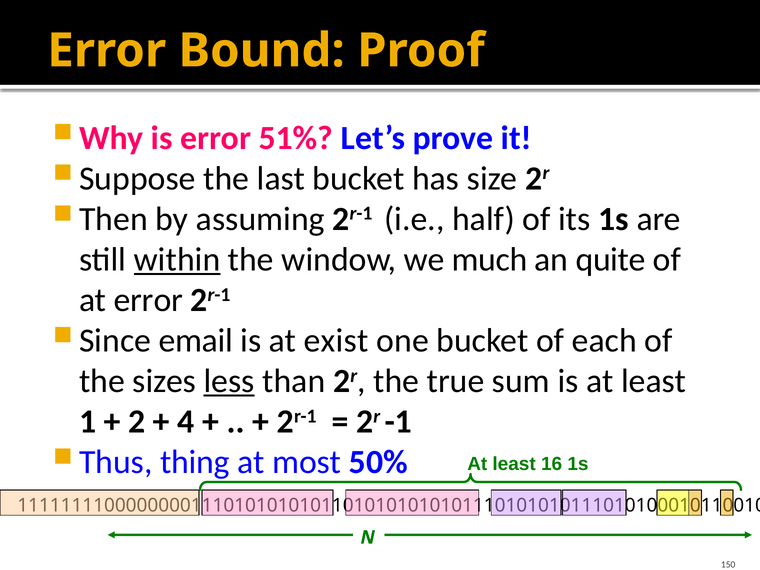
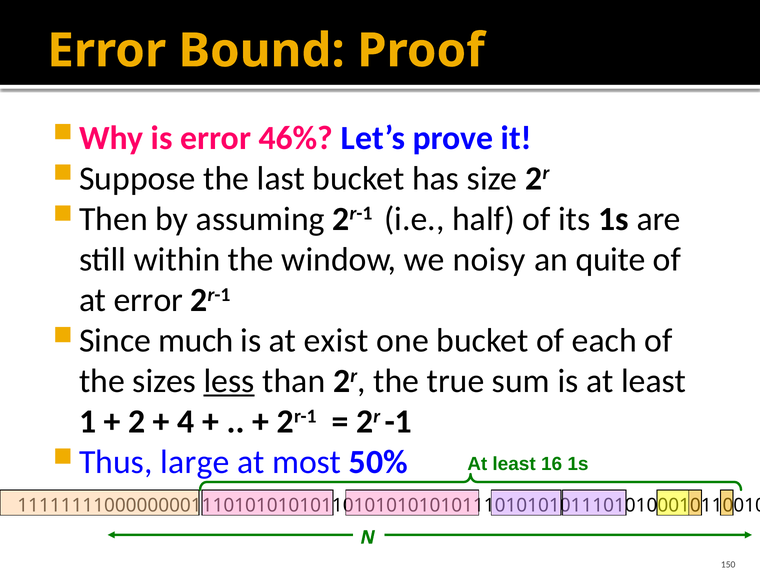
51%: 51% -> 46% (296, 138)
within underline: present -> none (177, 260)
much: much -> noisy (489, 260)
email: email -> much (196, 341)
thing: thing -> large (195, 462)
